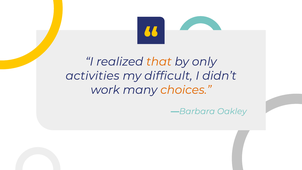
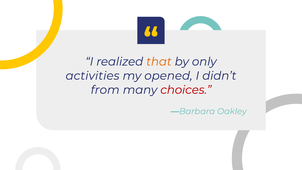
difficult: difficult -> opened (168, 76)
work: work -> from (105, 90)
choices colour: orange -> red (186, 90)
